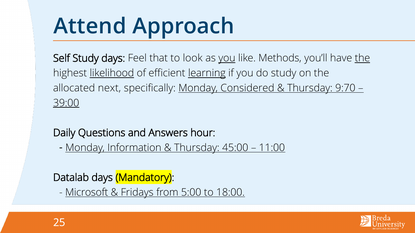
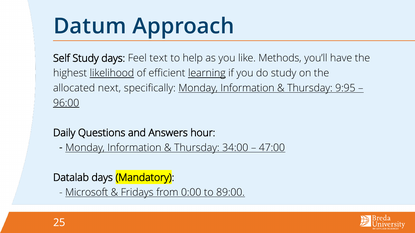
Attend: Attend -> Datum (90, 26)
that: that -> text (159, 58)
look: look -> help (193, 58)
you underline: present -> none (227, 58)
the underline: present -> none (362, 58)
specifically Monday Considered: Considered -> Information (247, 88)
9:70: 9:70 -> 9:95 (345, 88)
39:00: 39:00 -> 96:00 (66, 103)
45:00: 45:00 -> 34:00 (235, 148)
11:00: 11:00 -> 47:00 (272, 148)
5:00: 5:00 -> 0:00 (191, 193)
18:00: 18:00 -> 89:00 (230, 193)
